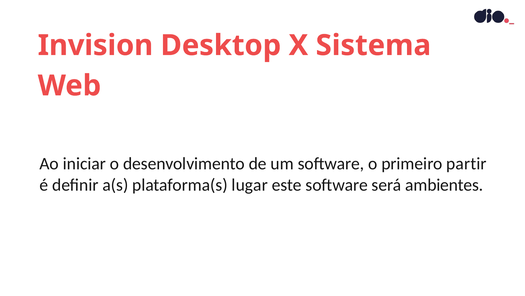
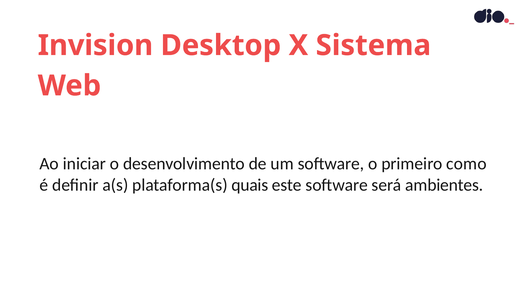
partir: partir -> como (466, 163)
lugar: lugar -> quais (250, 184)
